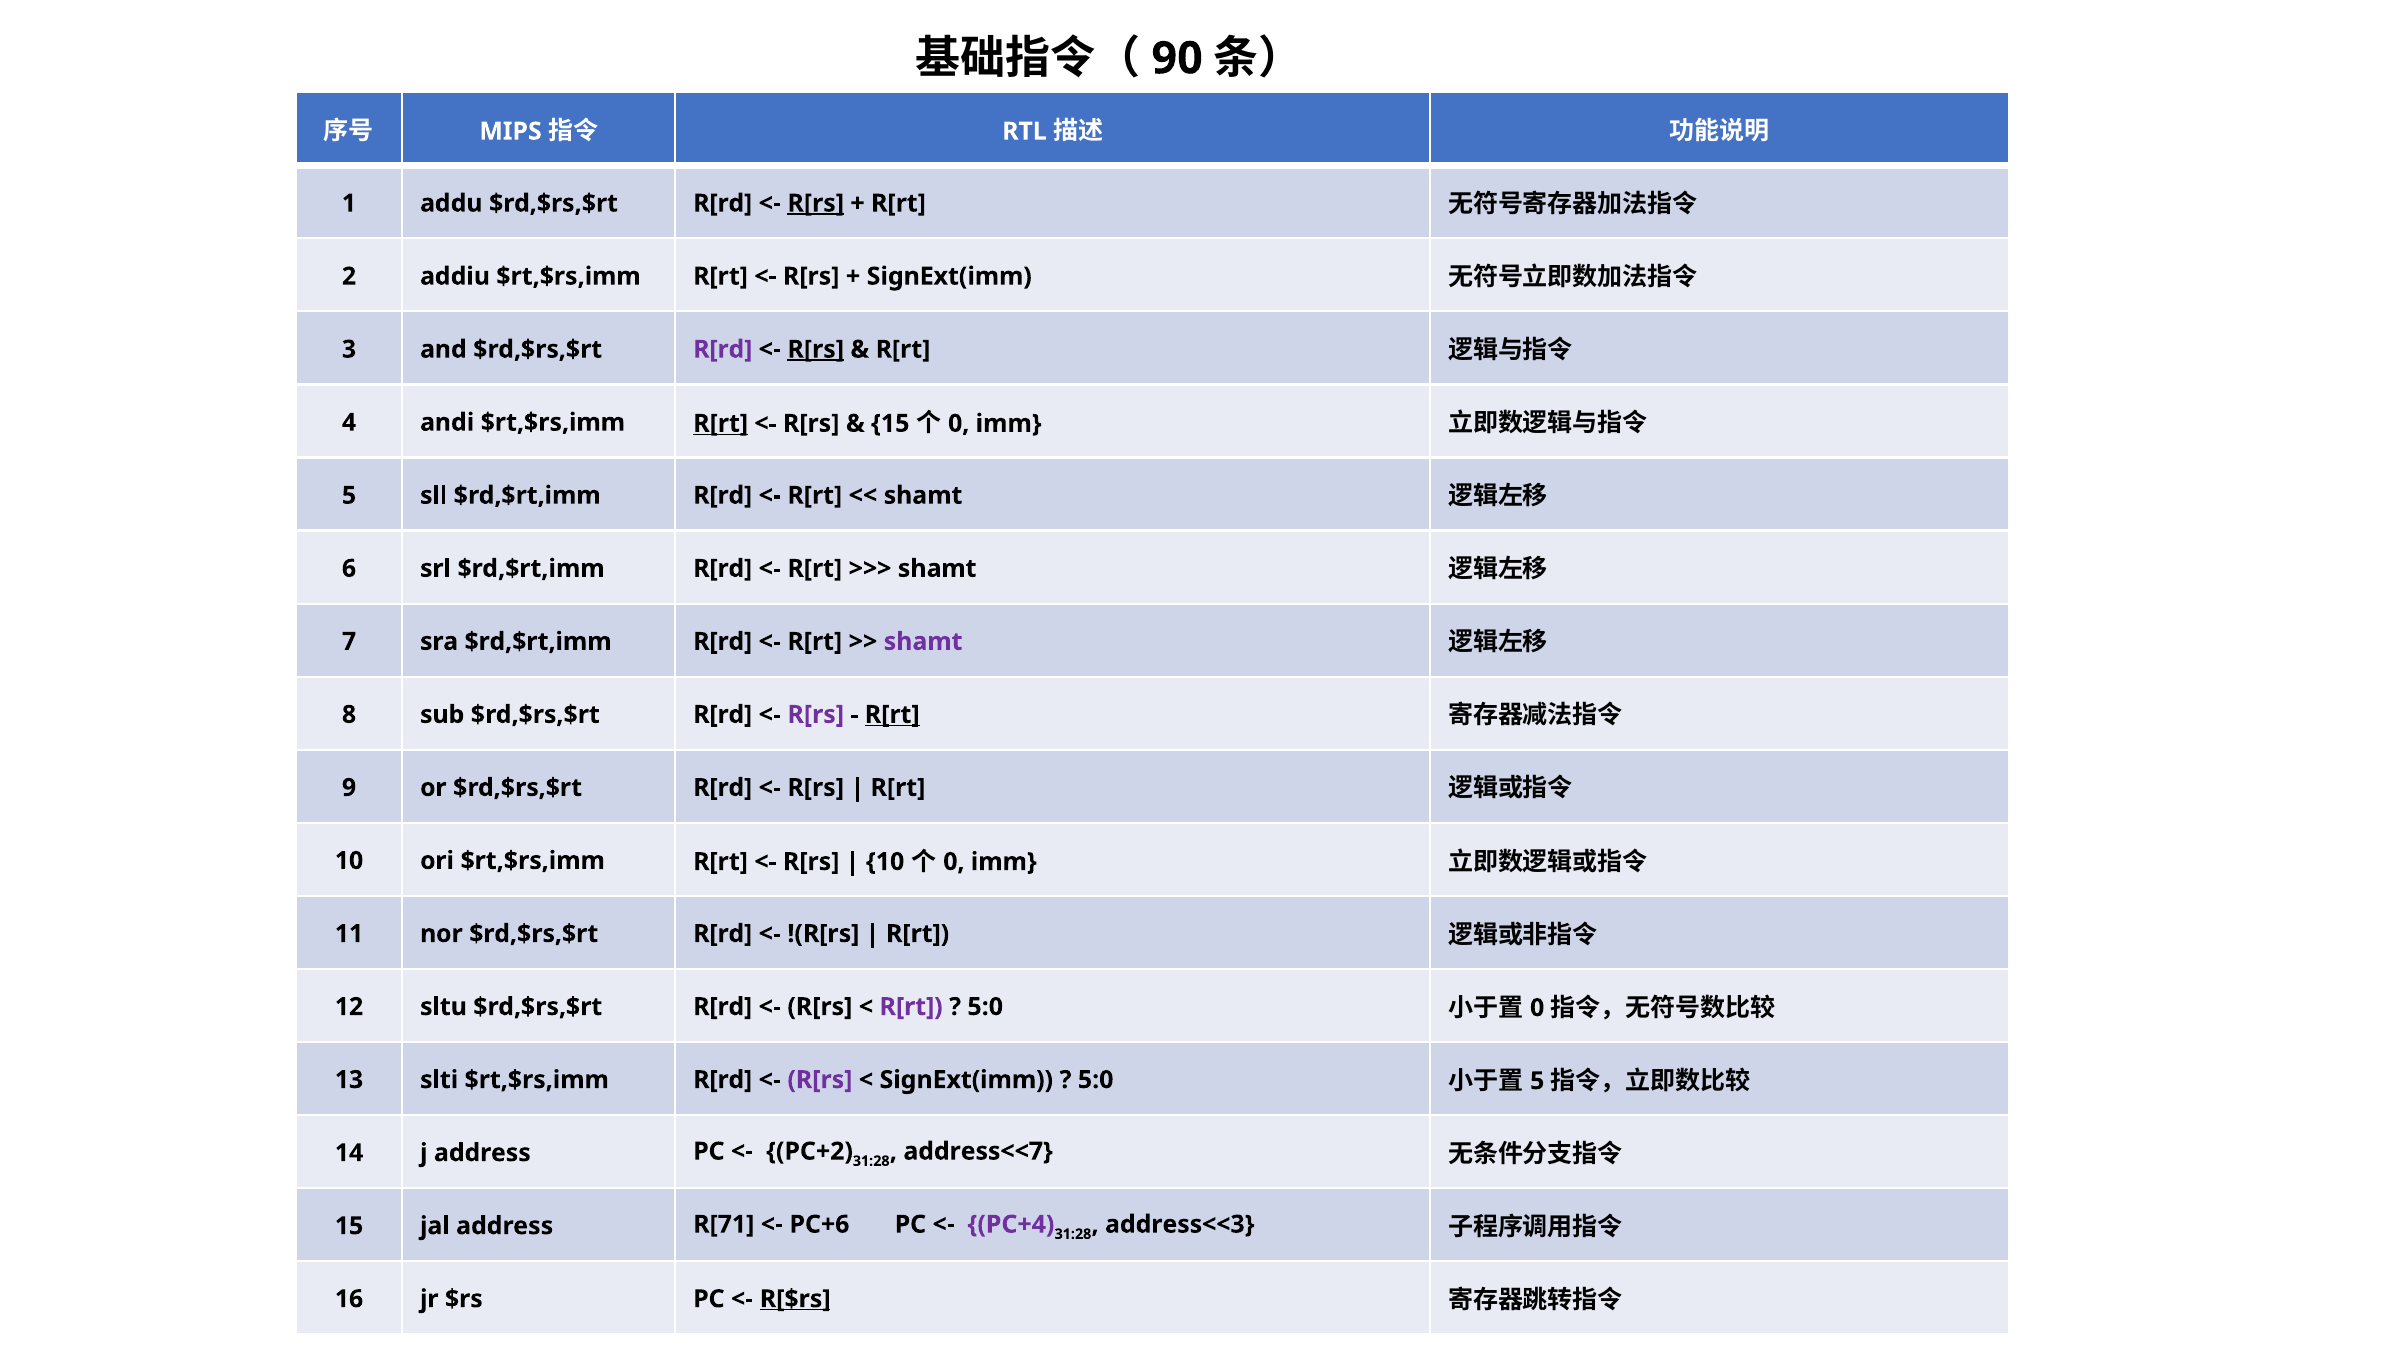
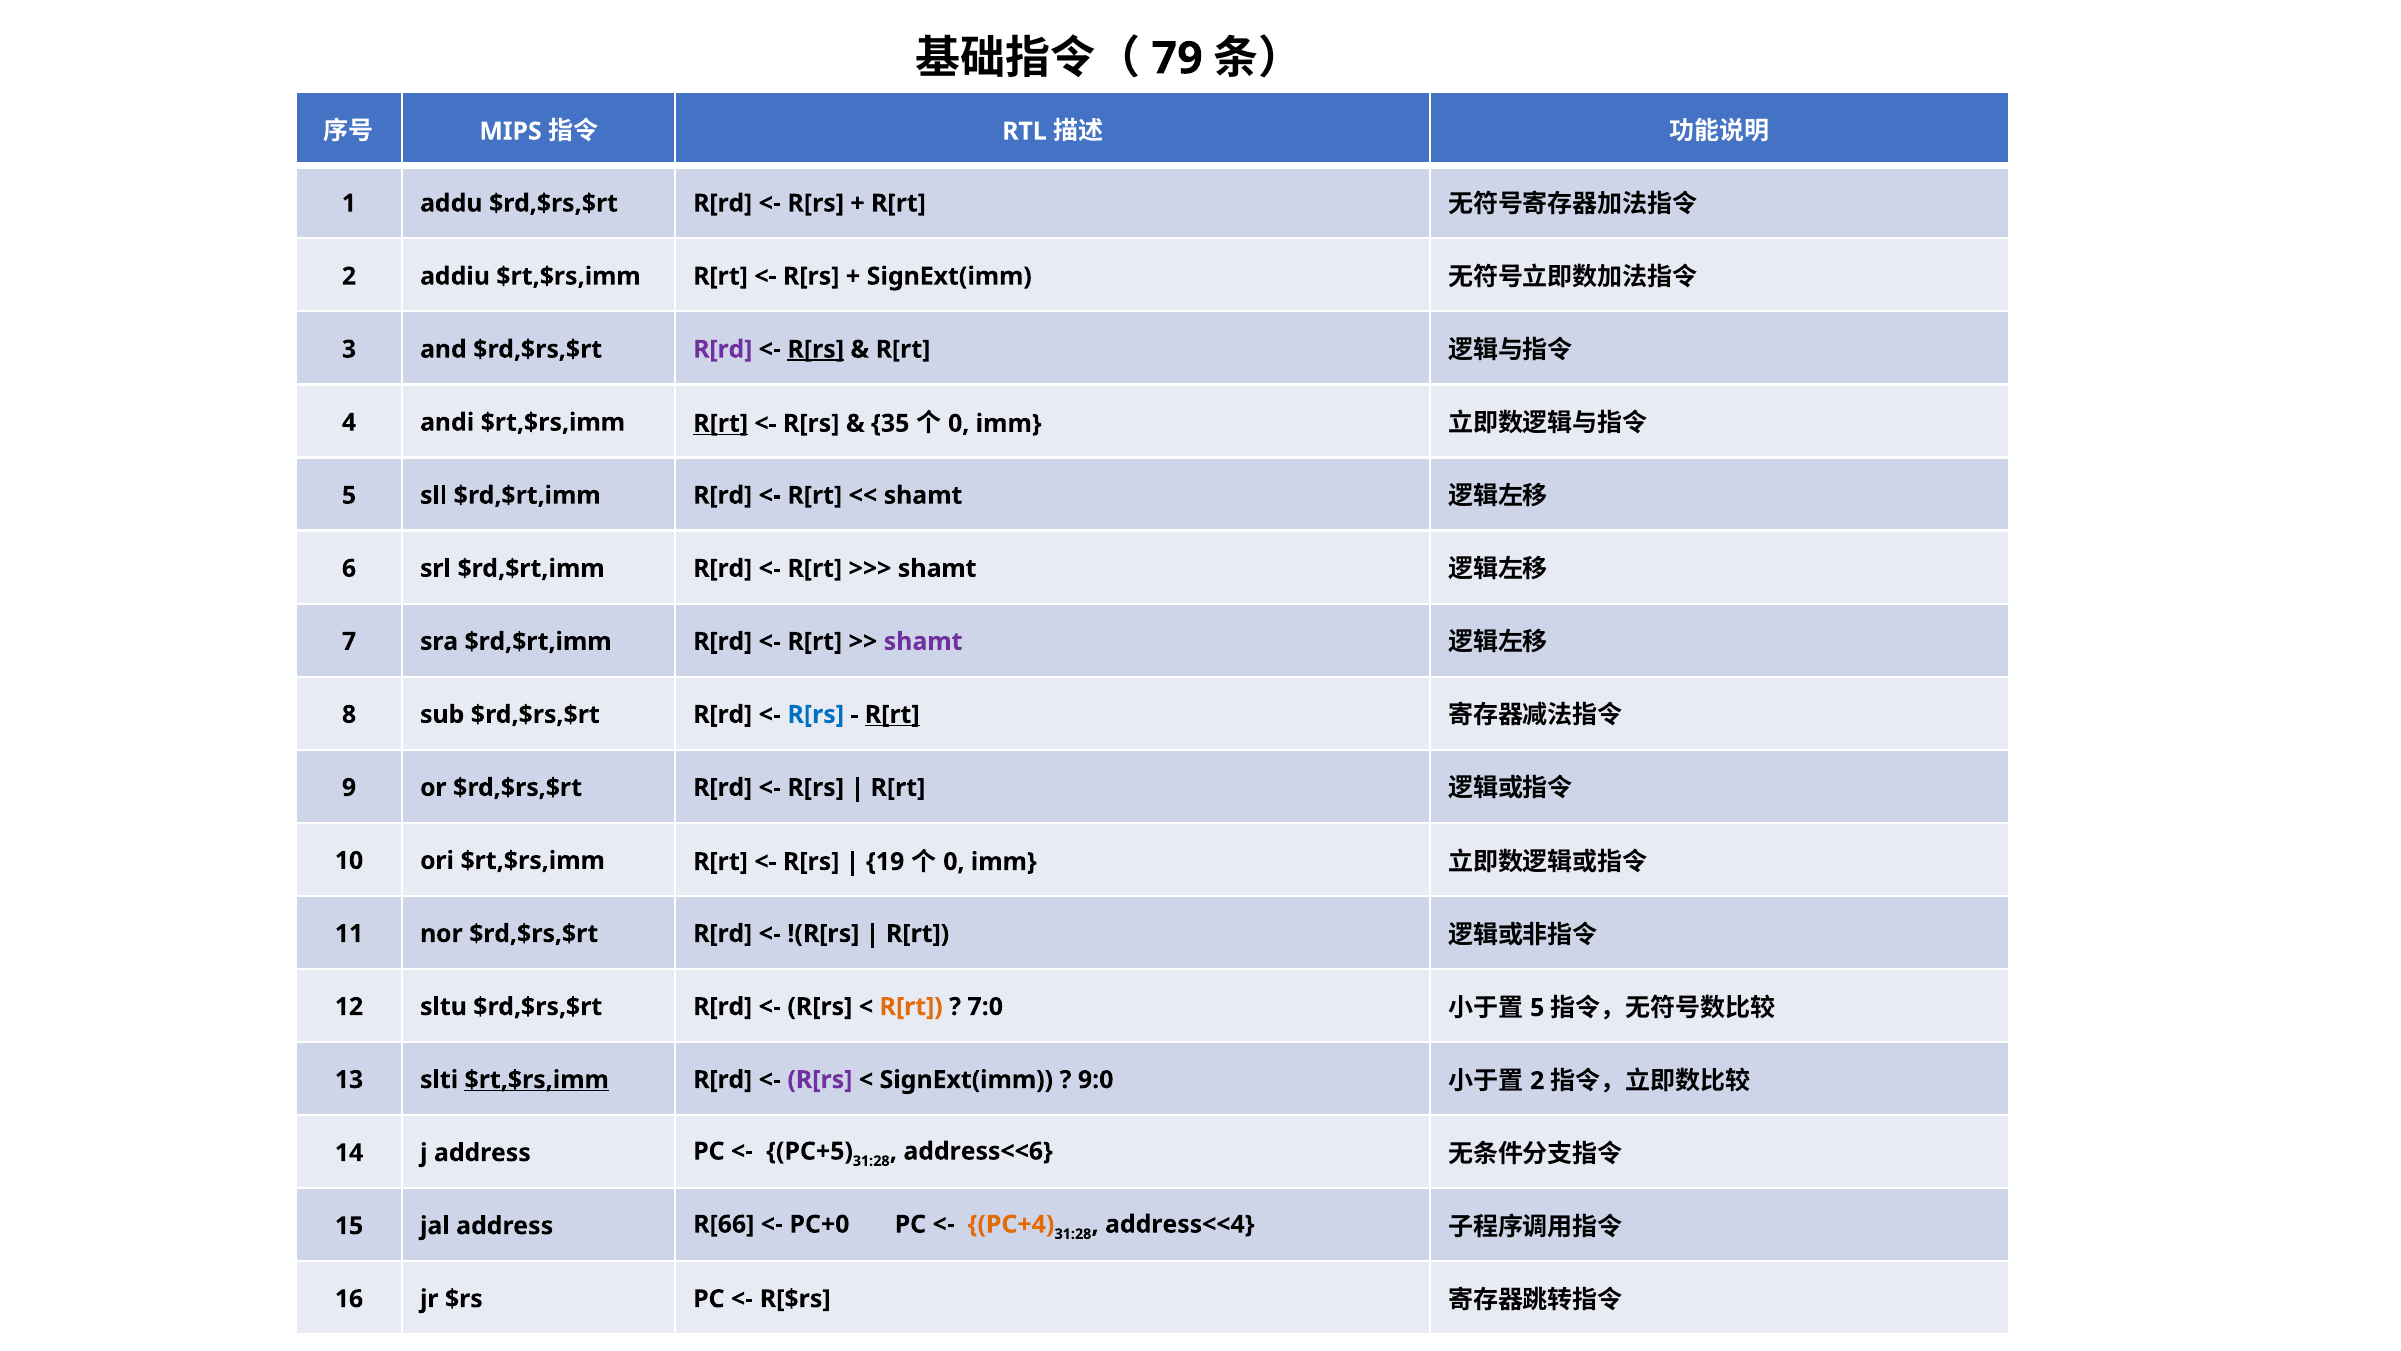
90: 90 -> 79 (1177, 58)
R[rs underline: present -> none (816, 203)
15: 15 -> 35 (890, 423)
R[rs colour: purple -> blue (816, 714)
10: 10 -> 19 (885, 861)
R[rt colour: purple -> orange (911, 1006)
5:0: 5:0 -> 7:0 (985, 1006)
0: 0 -> 5 (1537, 1008)
$rt,$rs,imm underline: none -> present (537, 1079)
5:0: 5:0 -> 9:0 (1096, 1079)
5: 5 -> 2 (1537, 1081)
PC+2: PC+2 -> PC+5 (810, 1151)
address<<7: address<<7 -> address<<6 (978, 1151)
R[71: R[71 -> R[66 (724, 1224)
PC+6: PC+6 -> PC+0 (819, 1224)
PC+4 colour: purple -> orange (1011, 1224)
address<<3: address<<3 -> address<<4 (1180, 1224)
R[$rs underline: present -> none (795, 1299)
